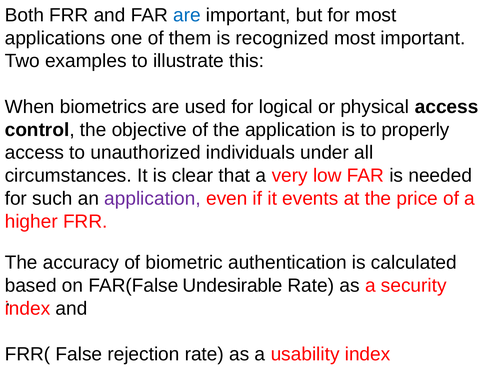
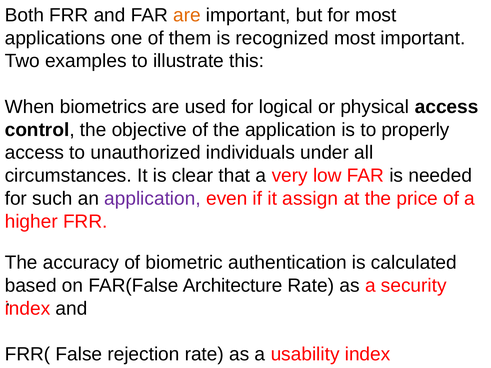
are colour: blue -> orange (187, 15)
events: events -> assign (310, 199)
Undesirable: Undesirable -> Architecture (233, 286)
